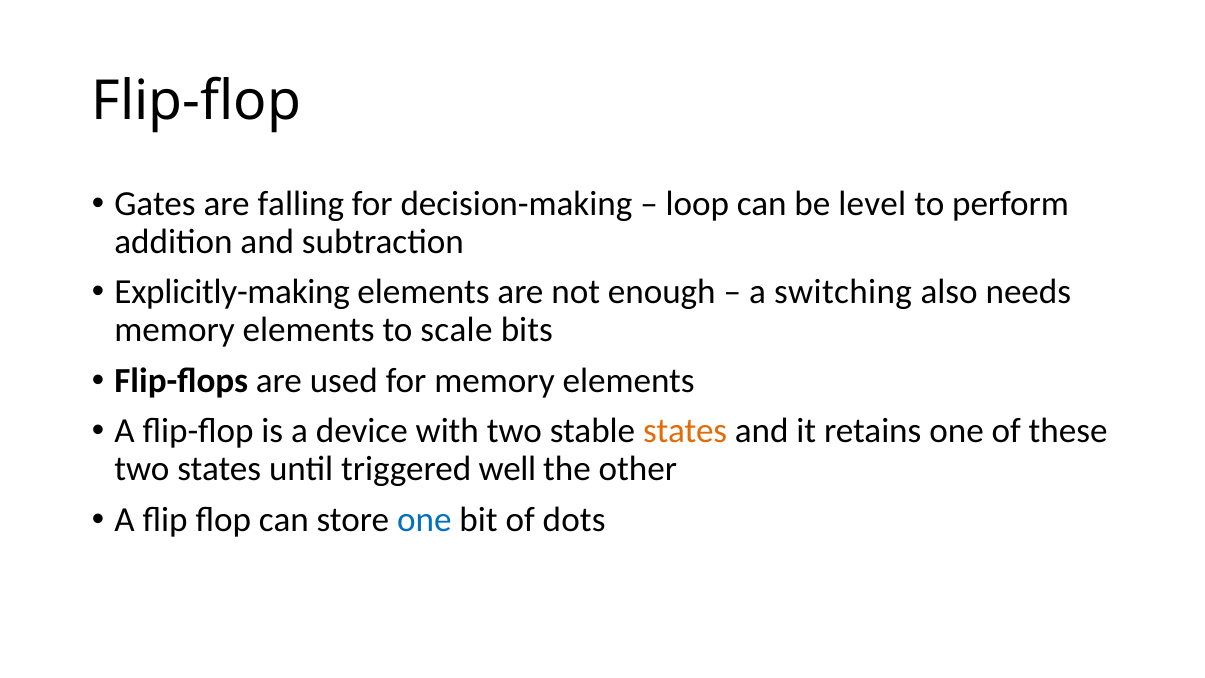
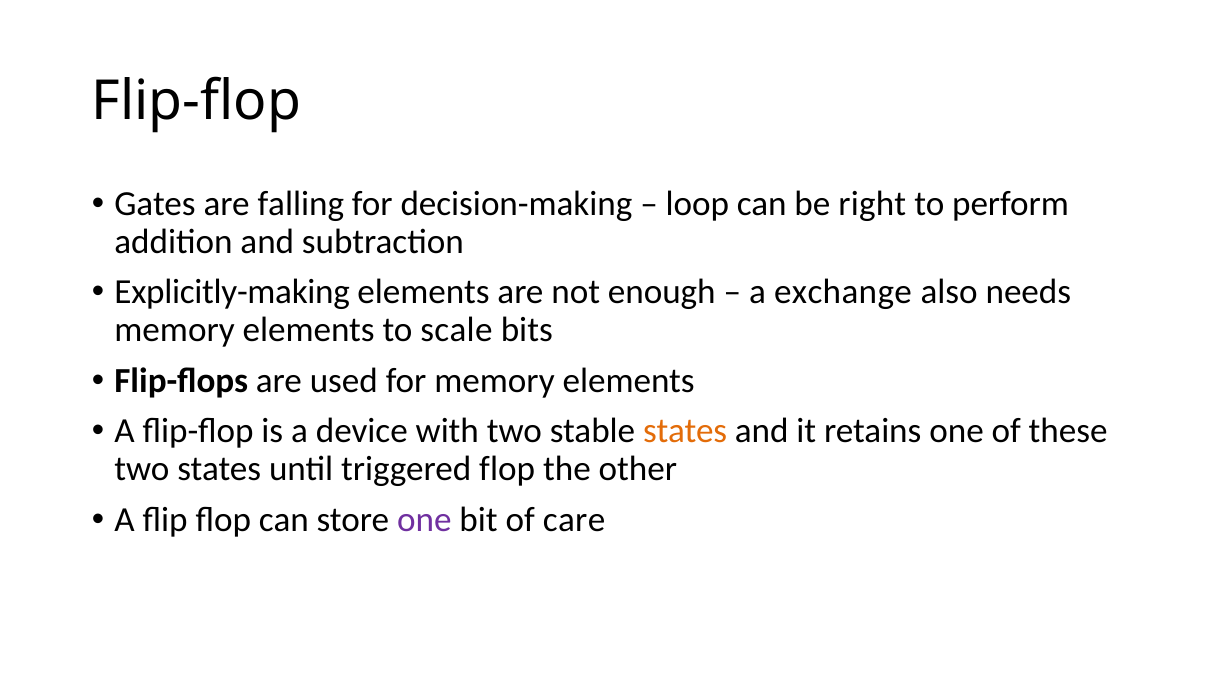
level: level -> right (872, 204)
switching: switching -> exchange (843, 292)
triggered well: well -> flop (507, 469)
one colour: blue -> purple (424, 520)
dots: dots -> care (574, 520)
